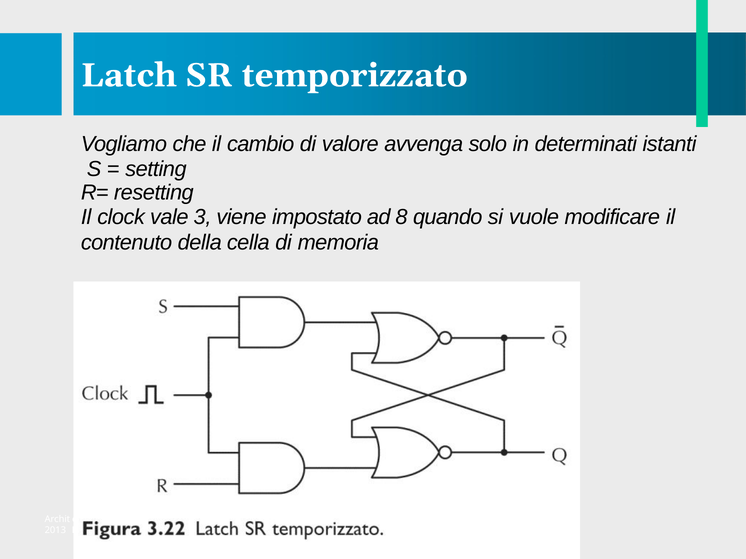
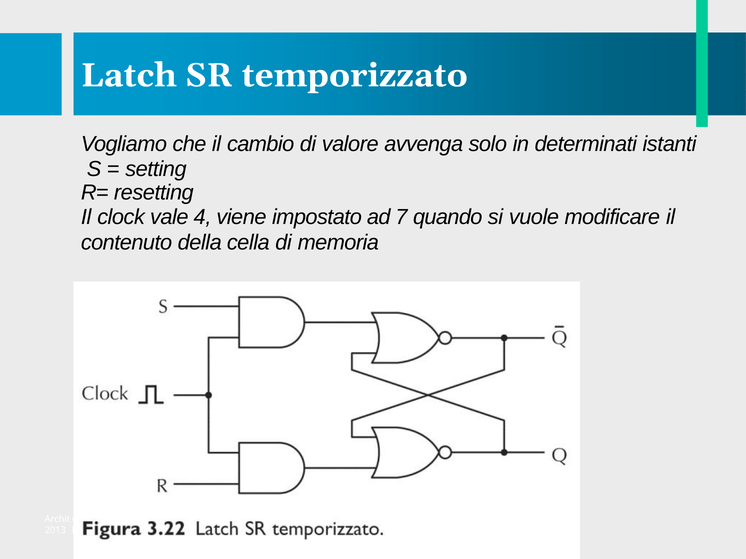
3: 3 -> 4 (203, 217)
8: 8 -> 7 (401, 217)
